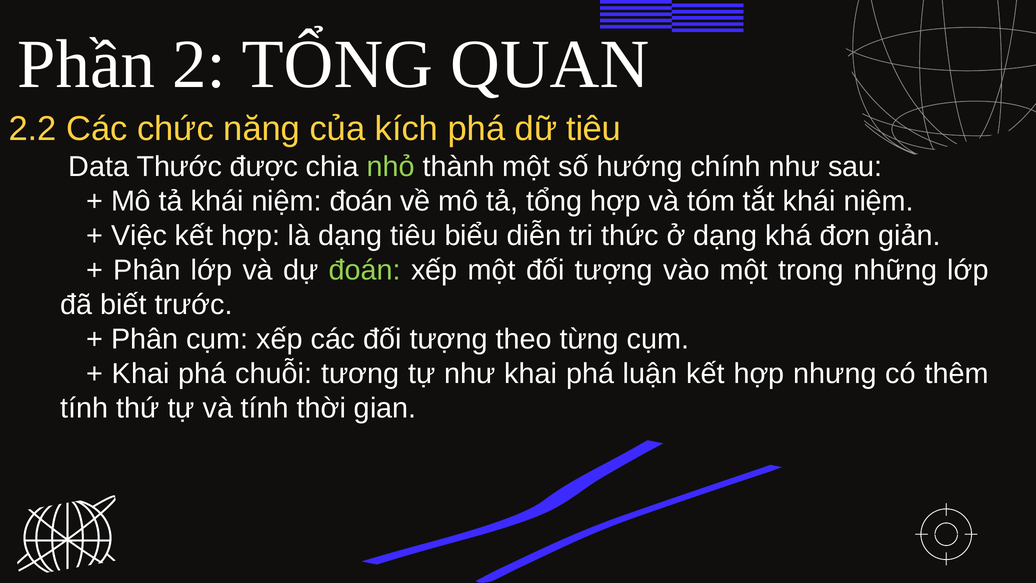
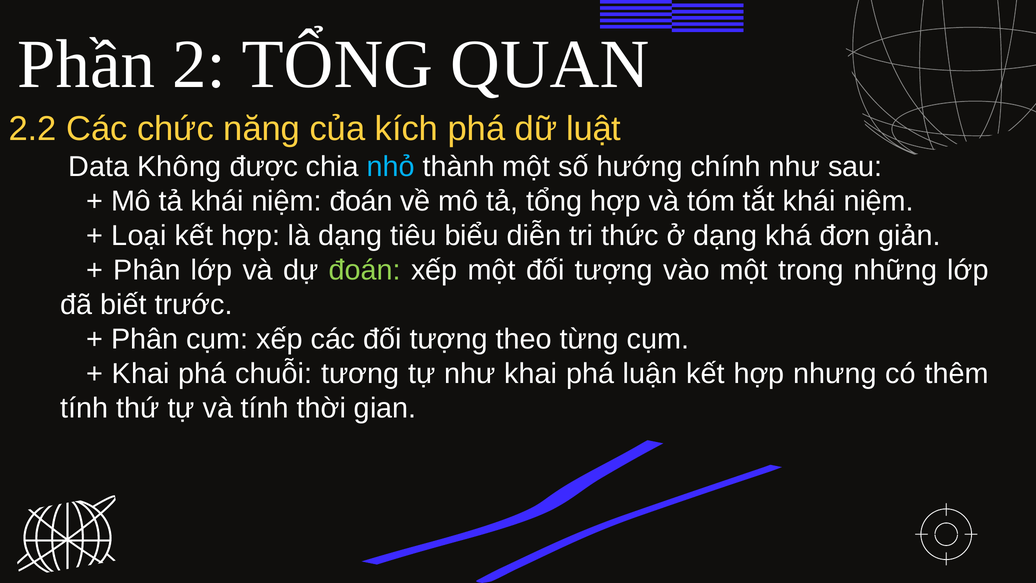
dữ tiêu: tiêu -> luật (594, 129)
Thước: Thước -> Không (179, 166)
nhỏ colour: light green -> light blue (391, 166)
Việc: Việc -> Loại (139, 236)
